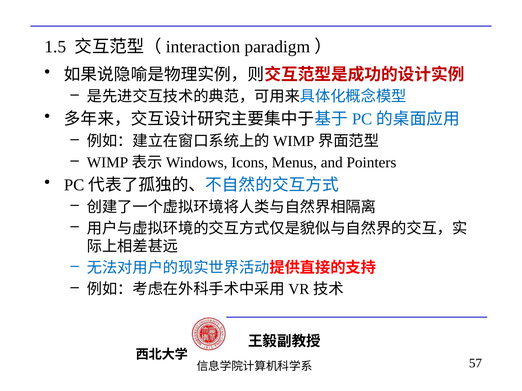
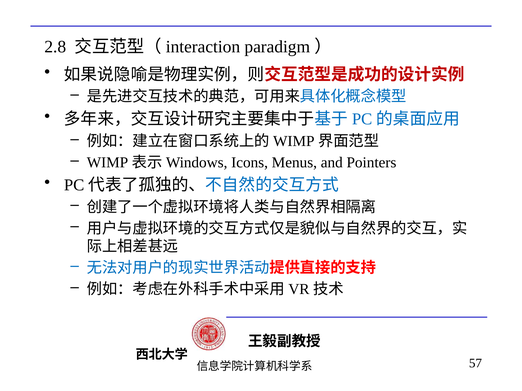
1.5: 1.5 -> 2.8 (55, 47)
